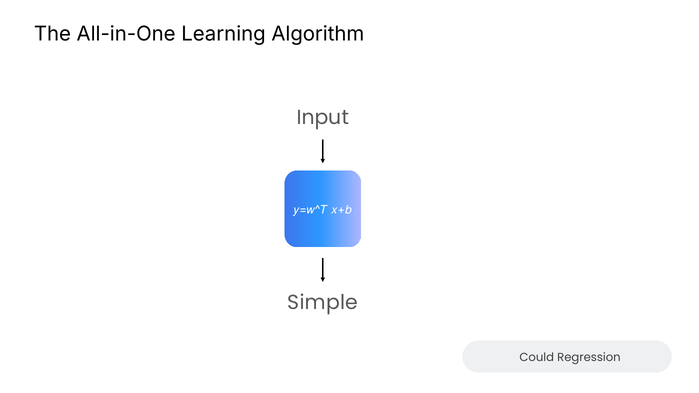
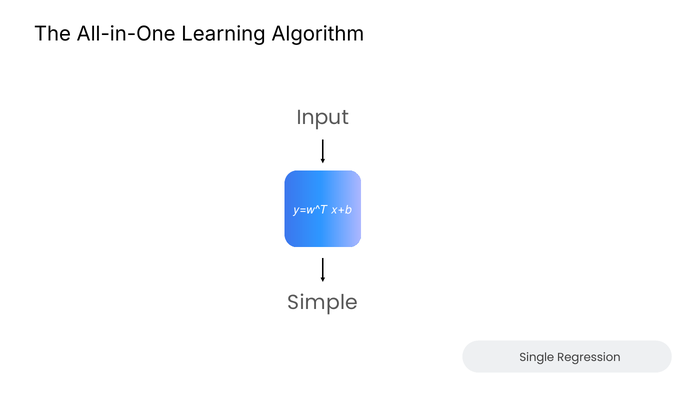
Could: Could -> Single (537, 358)
